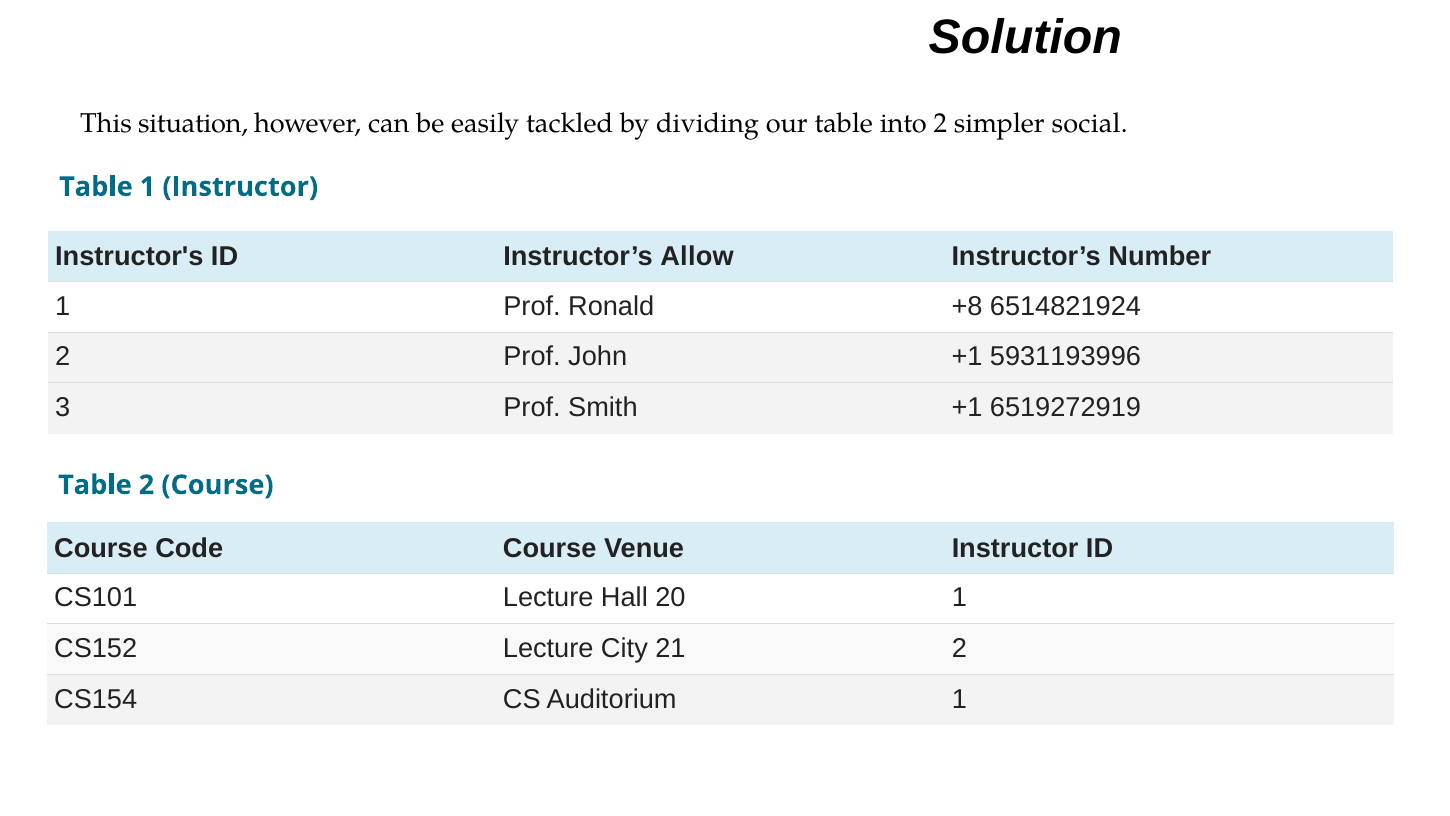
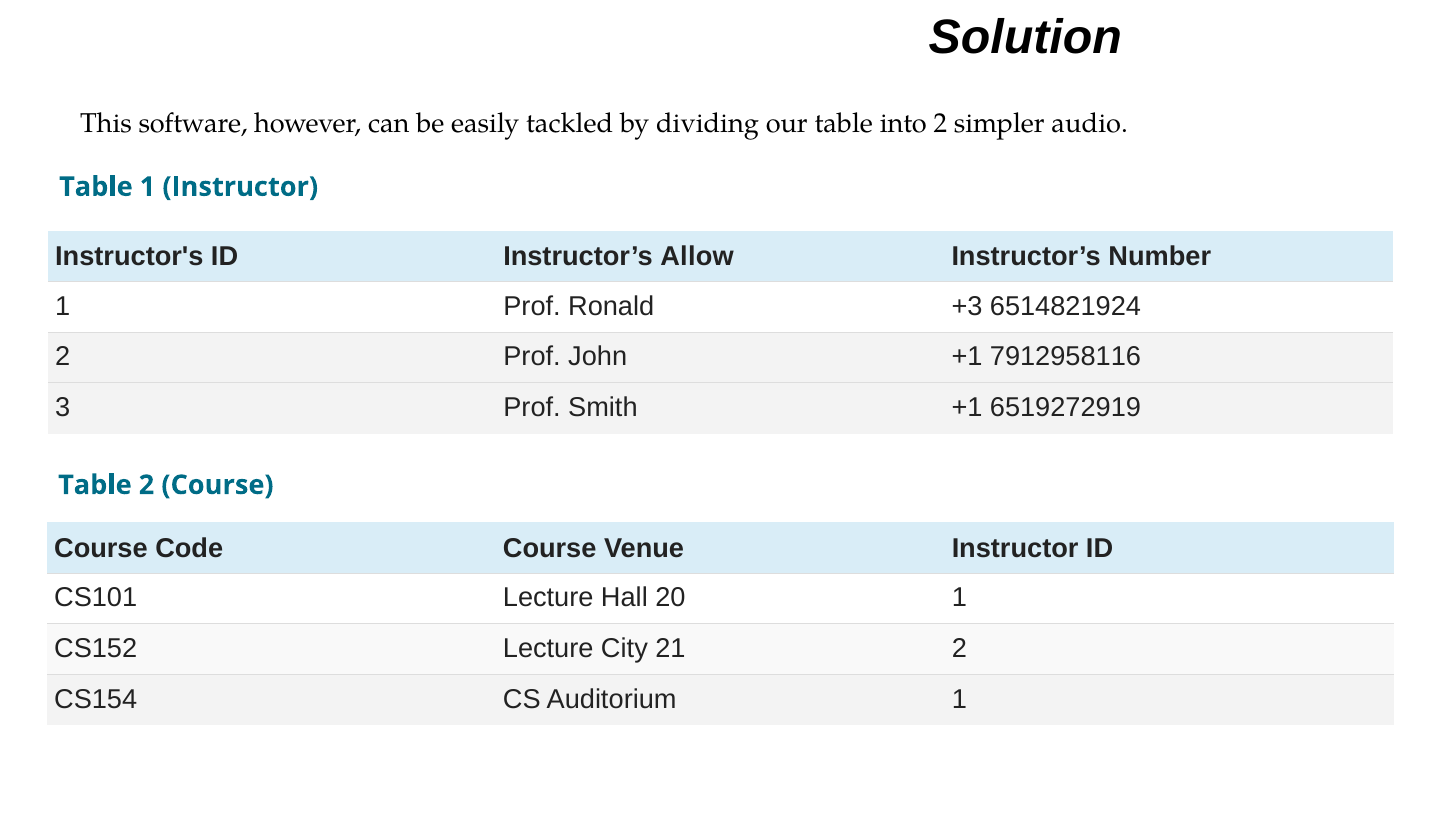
situation: situation -> software (193, 123)
social: social -> audio (1090, 123)
+8: +8 -> +3 (967, 306)
5931193996: 5931193996 -> 7912958116 (1065, 357)
